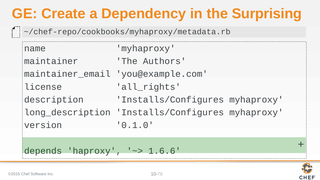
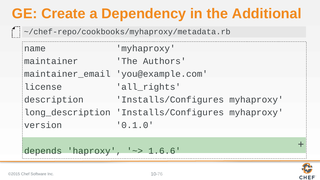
Surprising: Surprising -> Additional (267, 14)
